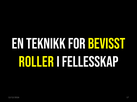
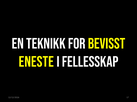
ROLLER: ROLLER -> ENESTE (36, 62)
